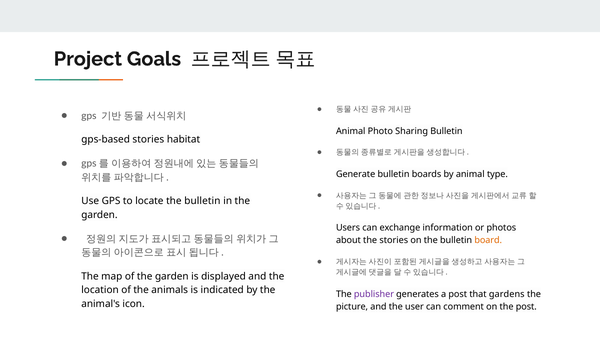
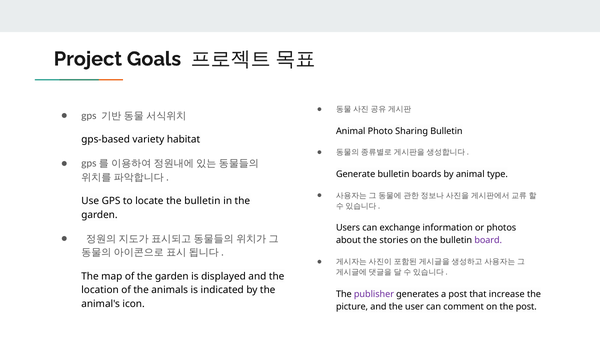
gps-based stories: stories -> variety (148, 139)
board colour: orange -> purple (488, 240)
gardens: gardens -> increase (507, 294)
